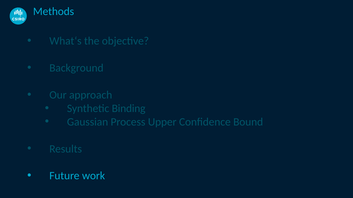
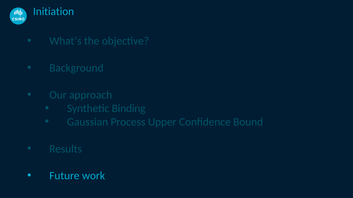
Methods: Methods -> Initiation (54, 11)
